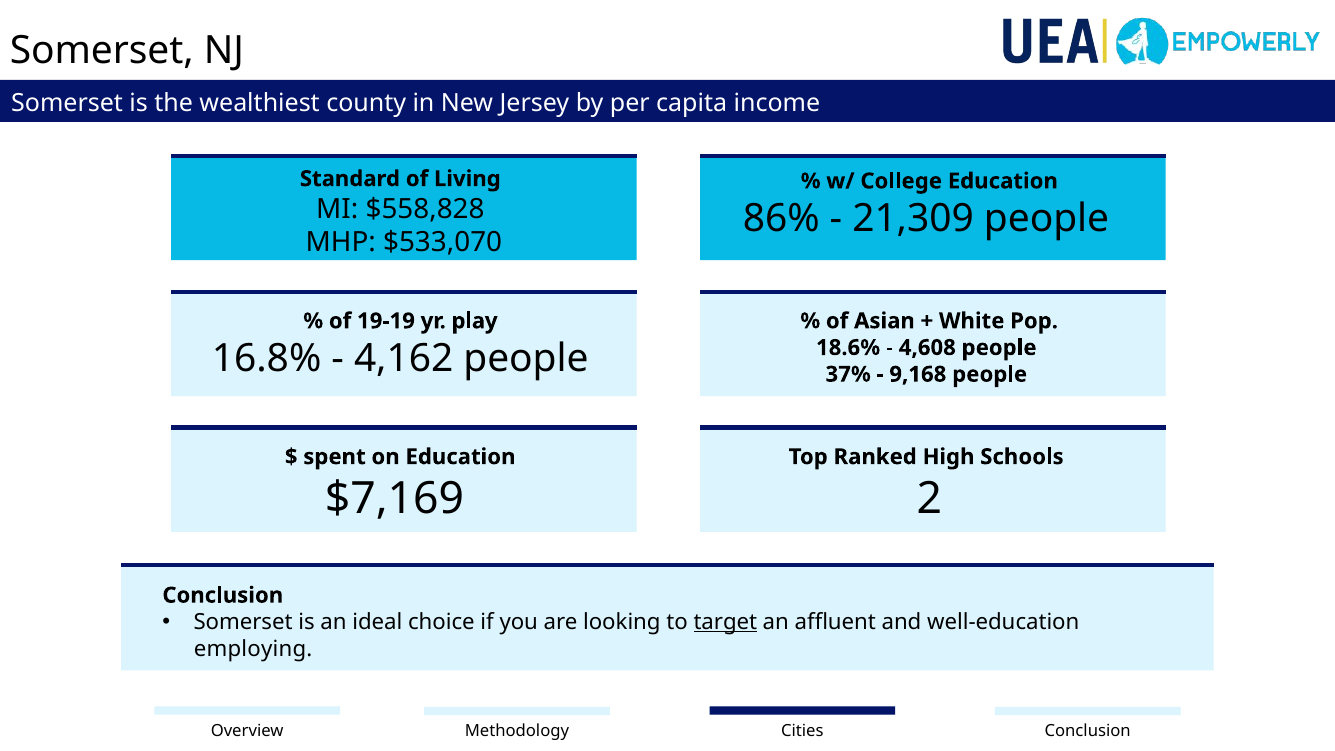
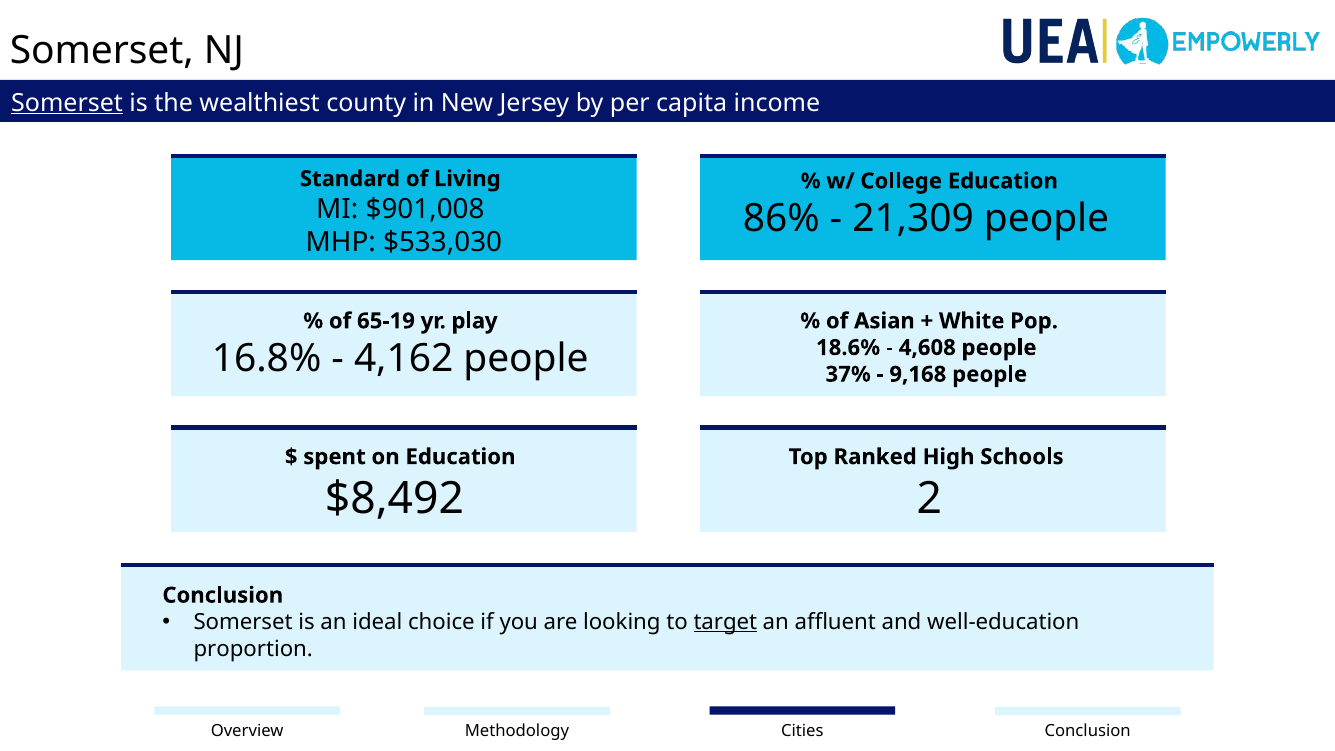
Somerset underline: none -> present (67, 103)
$558,828: $558,828 -> $901,008 (425, 209)
$533,070: $533,070 -> $533,030 (443, 243)
19-19: 19-19 -> 65-19 (386, 321)
$7,169: $7,169 -> $8,492 (395, 498)
employing: employing -> proportion (253, 649)
